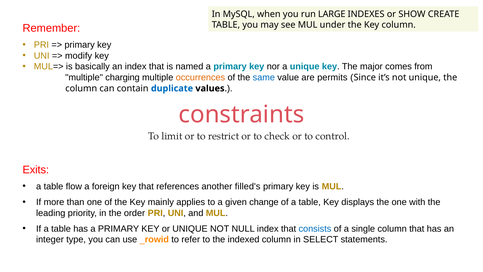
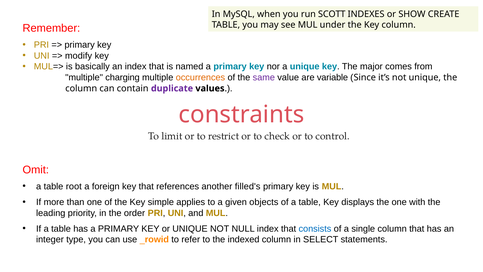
LARGE: LARGE -> SCOTT (332, 14)
same colour: blue -> purple (264, 77)
permits: permits -> variable (332, 77)
duplicate colour: blue -> purple (172, 88)
Exits: Exits -> Omit (36, 170)
flow: flow -> root (74, 186)
mainly: mainly -> simple (161, 202)
change: change -> objects (264, 202)
